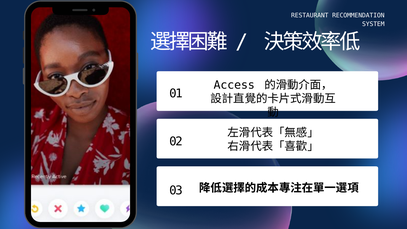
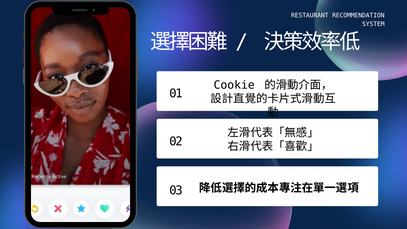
Access: Access -> Cookie (234, 85)
